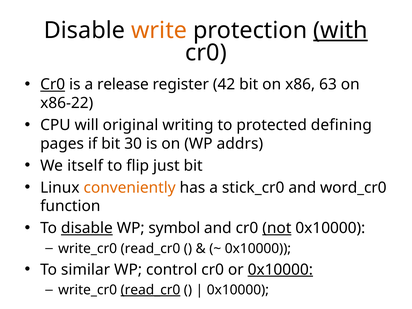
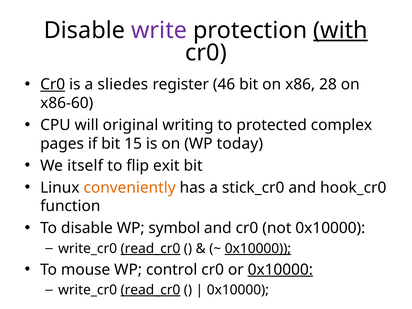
write colour: orange -> purple (159, 30)
release: release -> sliedes (123, 85)
42: 42 -> 46 (224, 85)
63: 63 -> 28 (328, 85)
x86-22: x86-22 -> x86-60 (67, 103)
defining: defining -> complex (341, 125)
30: 30 -> 15 (133, 144)
addrs: addrs -> today (240, 144)
just: just -> exit (166, 166)
word_cr0: word_cr0 -> hook_cr0 (353, 188)
disable underline: present -> none (87, 228)
not underline: present -> none (277, 228)
read_cr0 underline: none -> present (150, 249)
0x10000 underline: none -> present (258, 249)
similar: similar -> mouse (86, 270)
